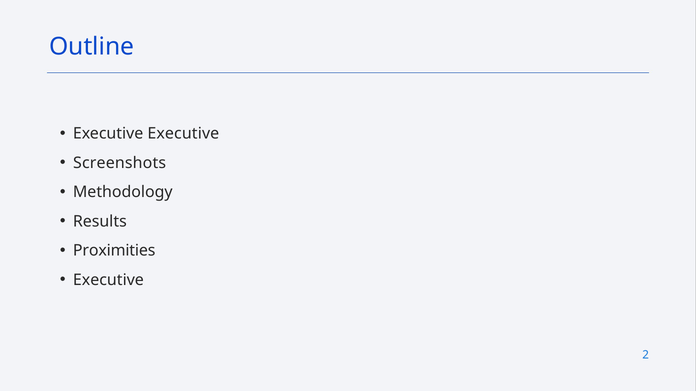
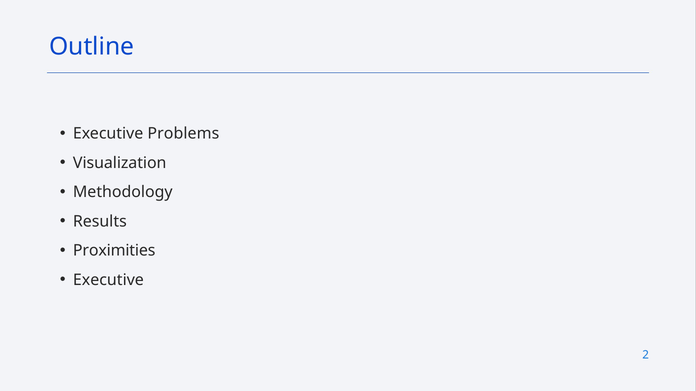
Executive Executive: Executive -> Problems (183, 134)
Screenshots: Screenshots -> Visualization (120, 163)
